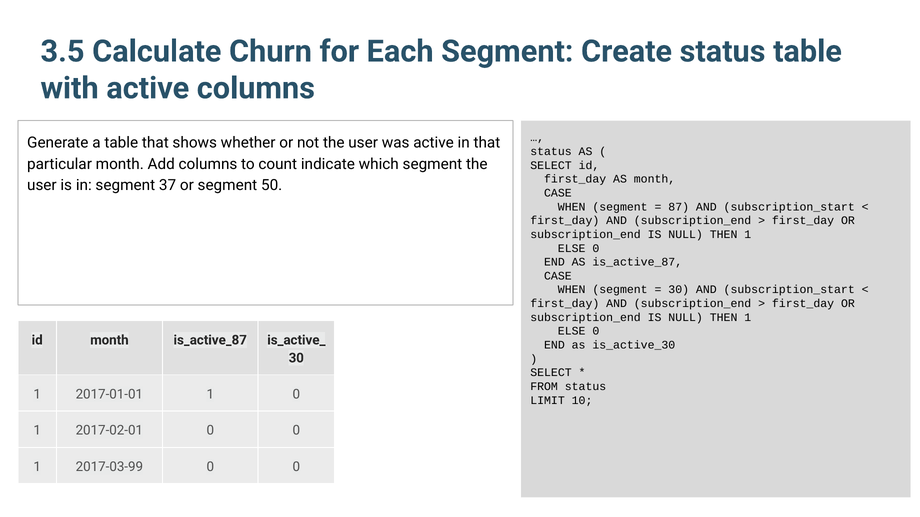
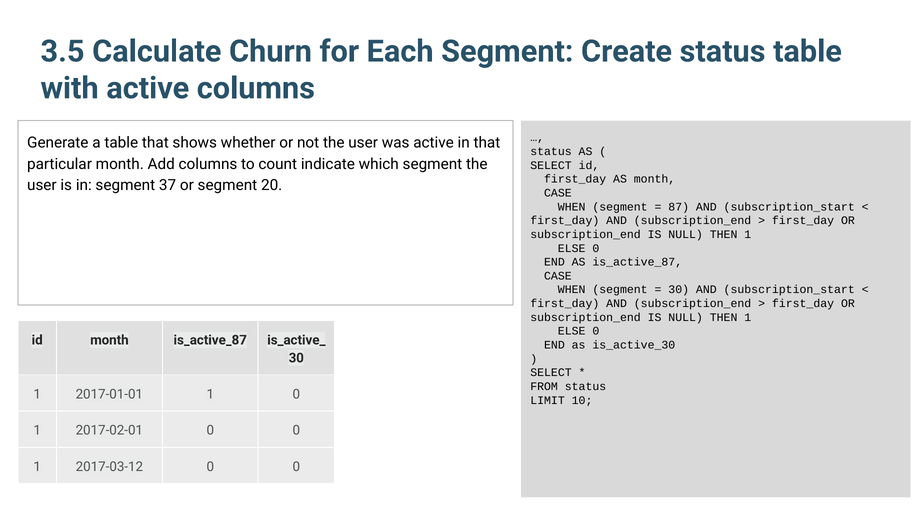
50: 50 -> 20 (272, 185)
2017-03-99: 2017-03-99 -> 2017-03-12 (109, 467)
